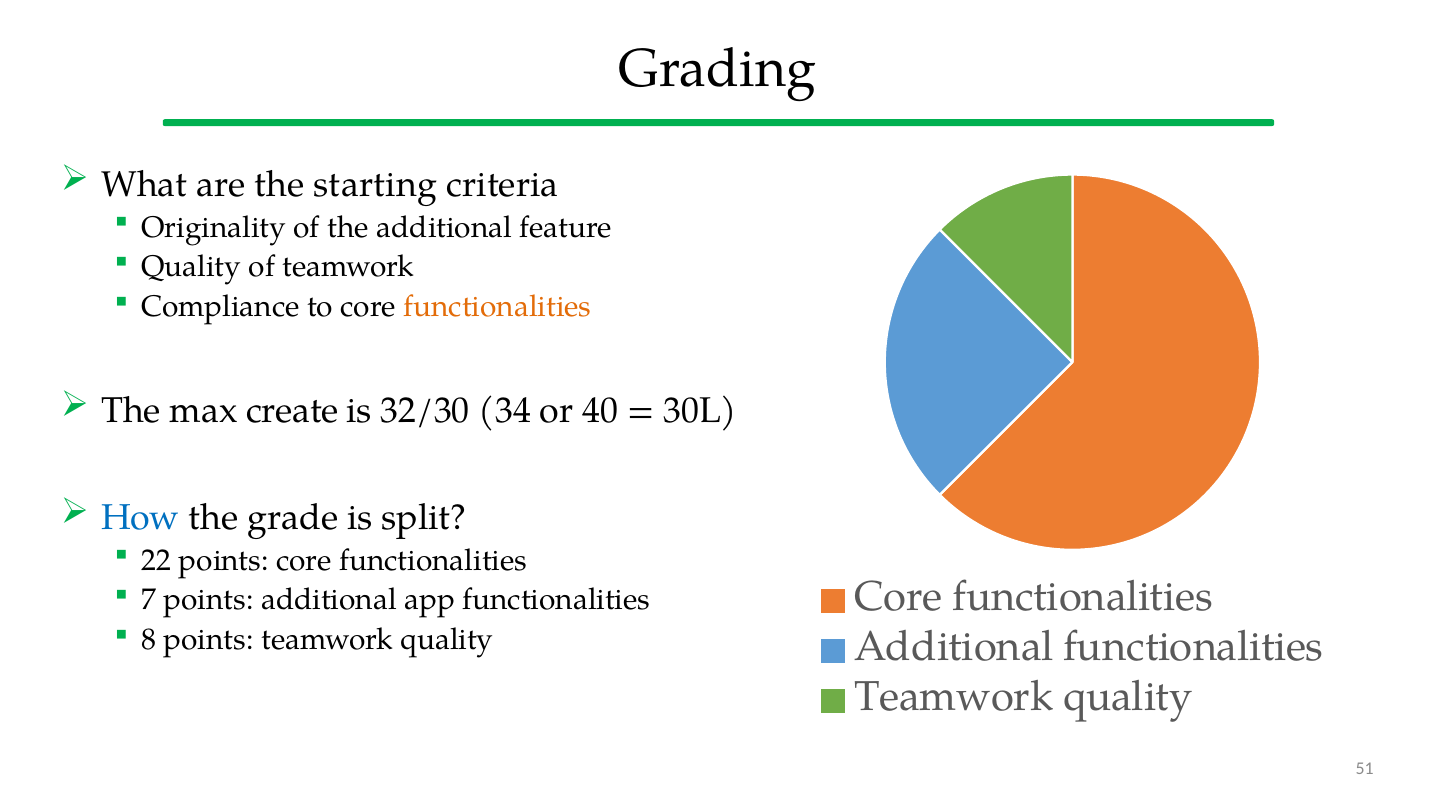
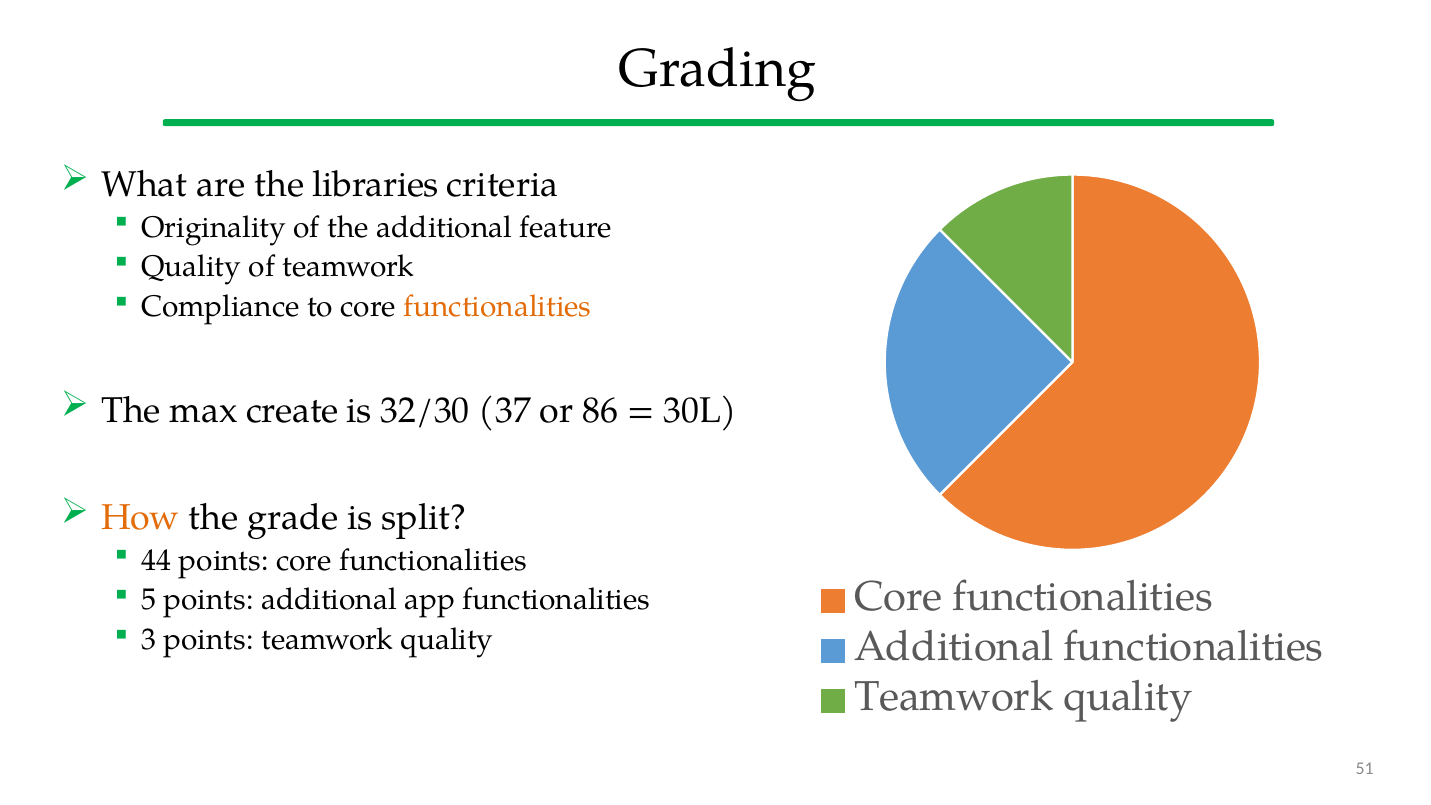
starting: starting -> libraries (376, 184)
34: 34 -> 37 (505, 410)
40: 40 -> 86 (600, 410)
How colour: blue -> orange (140, 517)
22: 22 -> 44 (156, 560)
7: 7 -> 5 (149, 600)
8: 8 -> 3 (149, 640)
